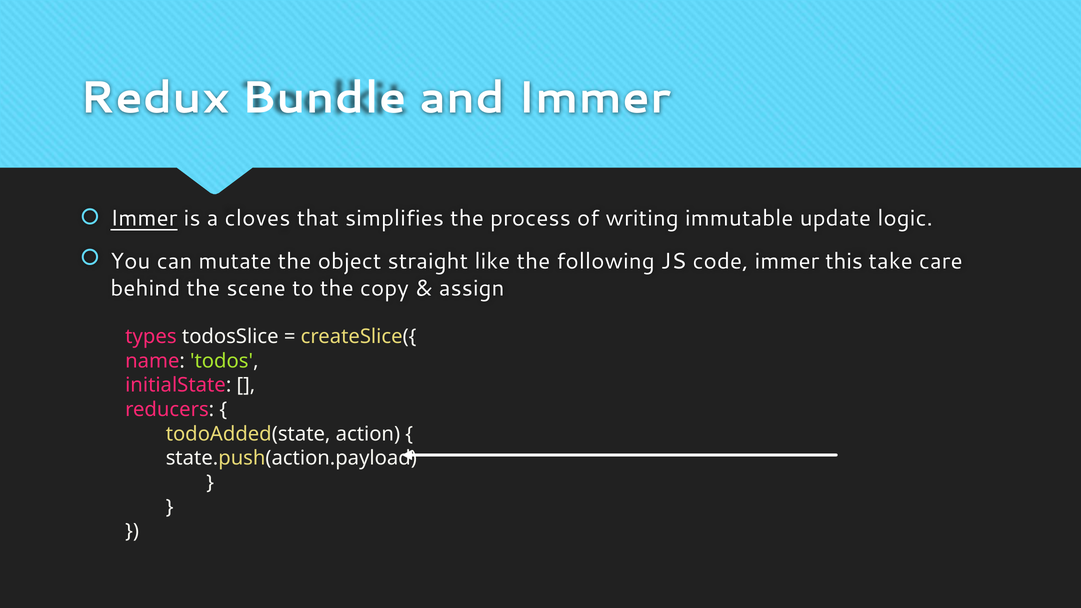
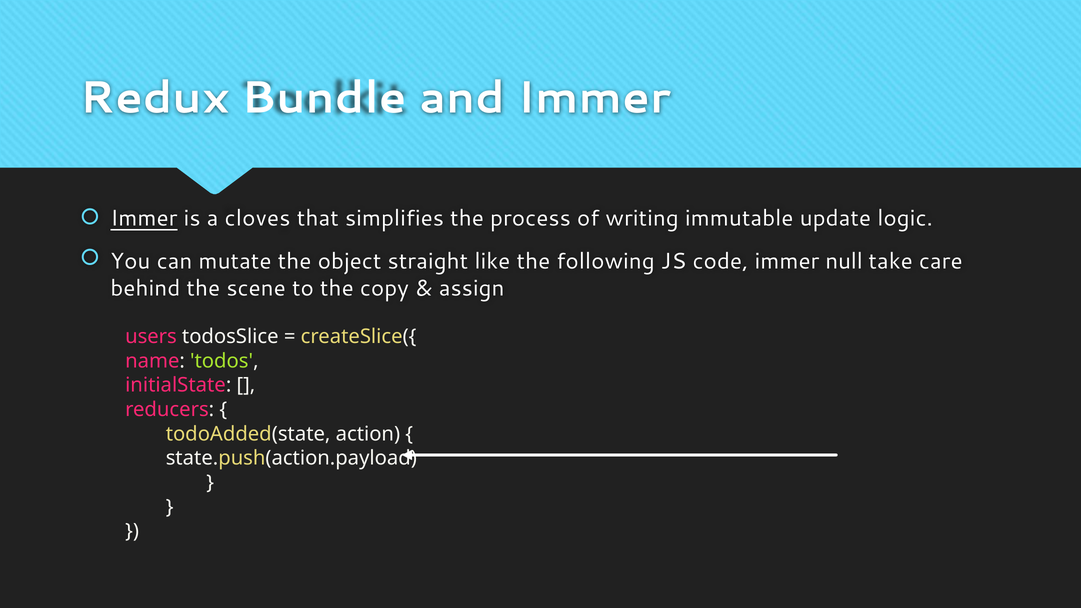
this: this -> null (844, 262)
types: types -> users (151, 337)
